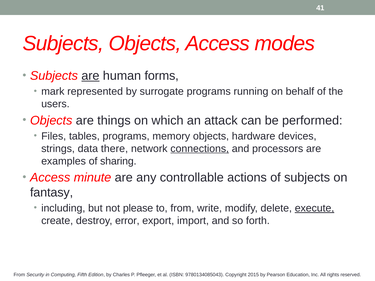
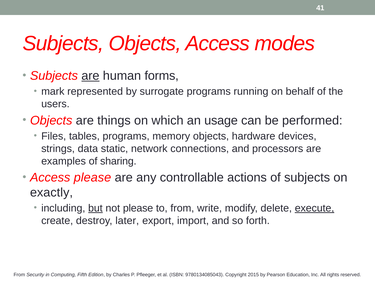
attack: attack -> usage (221, 120)
there: there -> static (115, 149)
connections underline: present -> none (200, 149)
Access minute: minute -> please (92, 178)
fantasy: fantasy -> exactly (51, 193)
but underline: none -> present (95, 208)
error: error -> later (127, 221)
